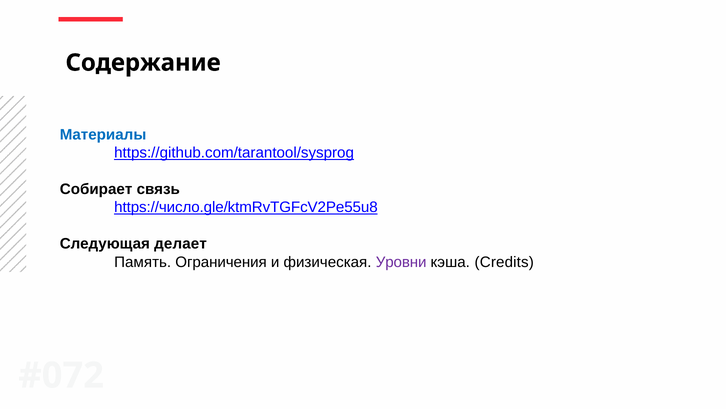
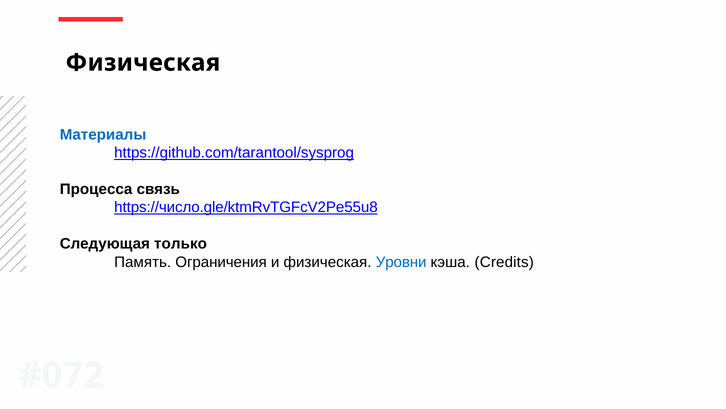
Содержание: Содержание -> Физическая (143, 63)
Собирает: Собирает -> Процесса (96, 189)
делает: делает -> только (181, 243)
Уровни colour: purple -> blue (401, 262)
